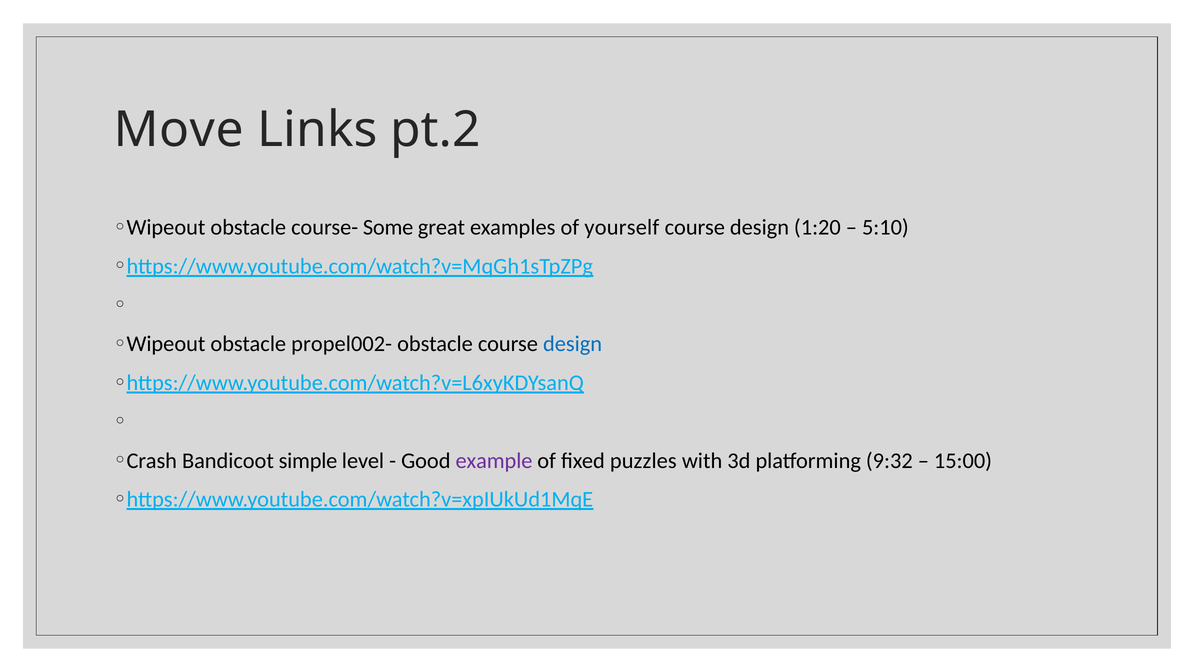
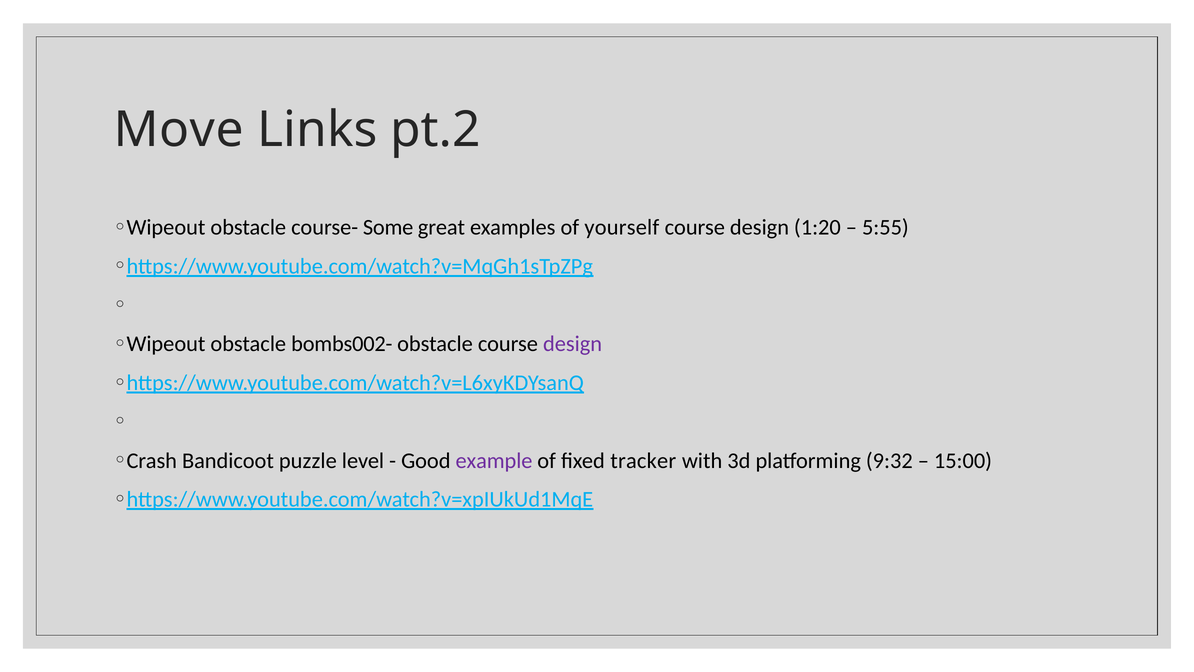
5:10: 5:10 -> 5:55 (885, 227)
propel002-: propel002- -> bombs002- (342, 344)
design colour: blue -> purple (573, 344)
simple: simple -> puzzle (308, 460)
puzzles: puzzles -> tracker (643, 460)
